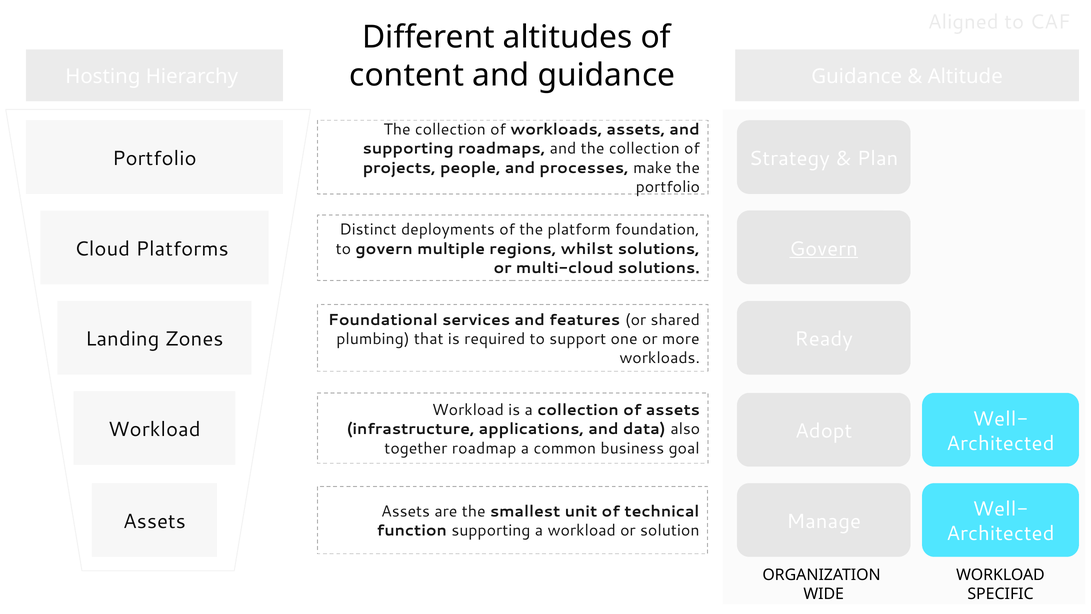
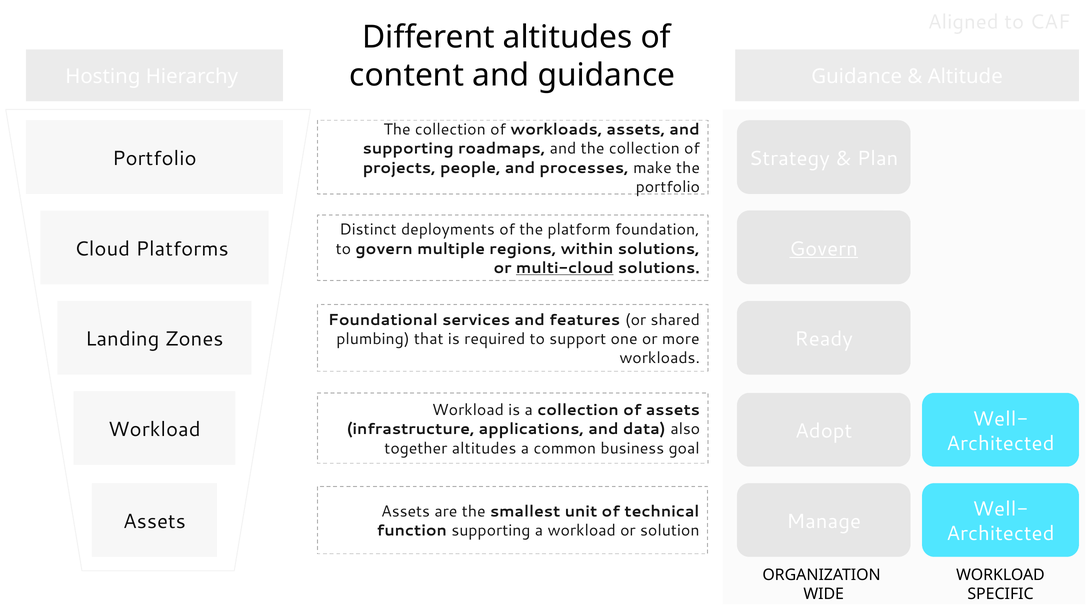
whilst: whilst -> within (587, 249)
multi-cloud underline: none -> present (565, 268)
together roadmap: roadmap -> altitudes (484, 448)
